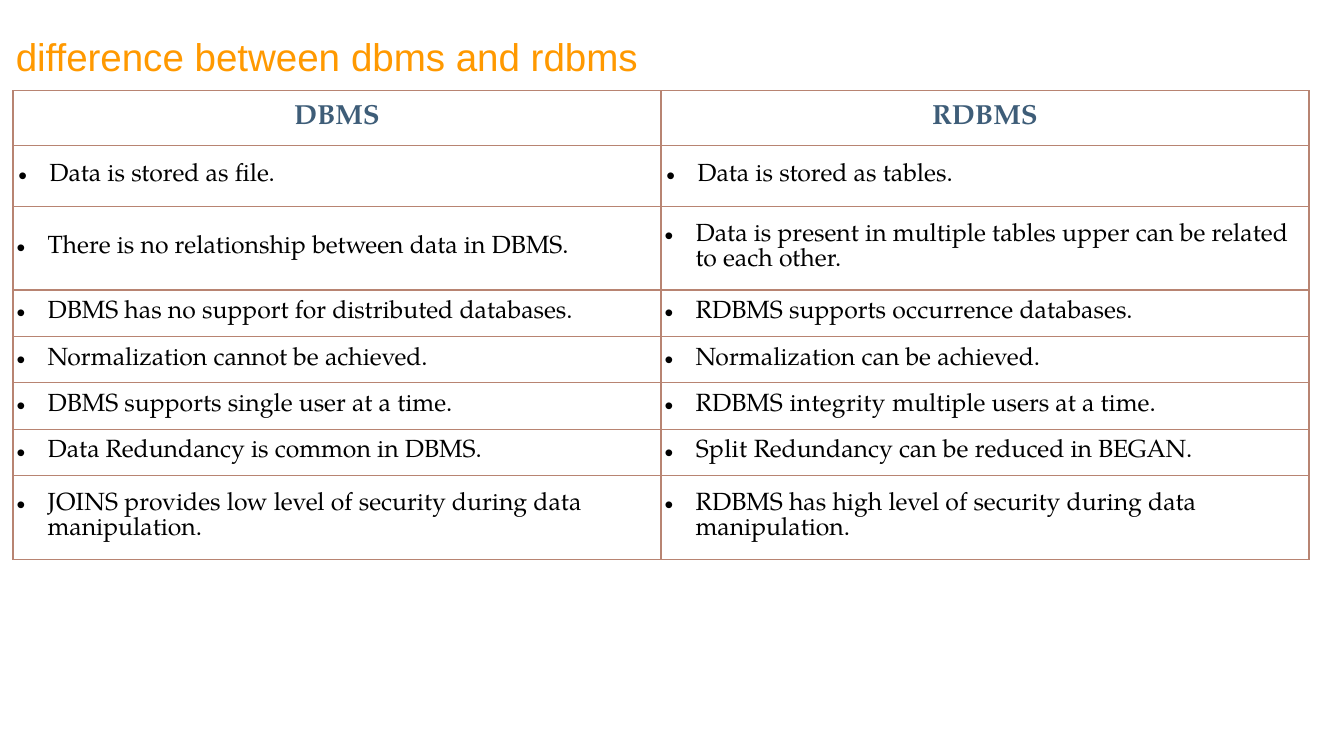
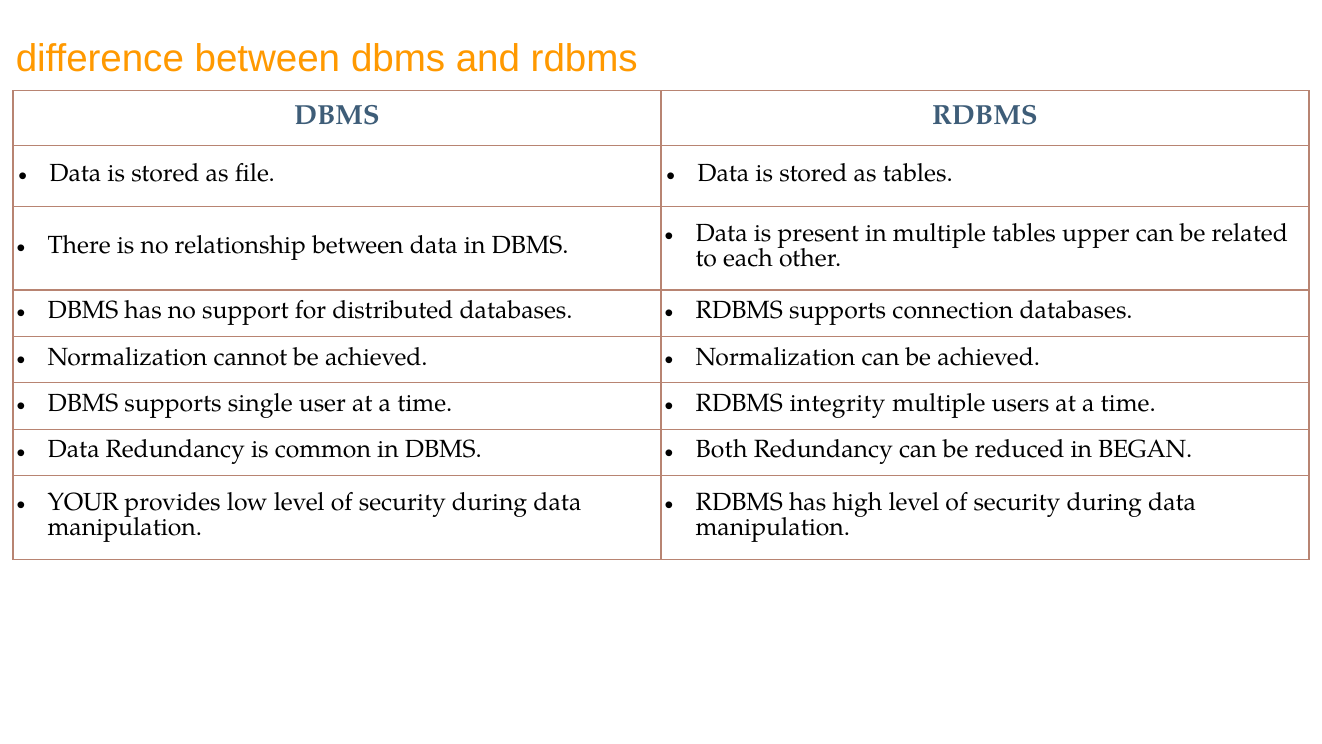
occurrence: occurrence -> connection (953, 310)
Split: Split -> Both (722, 450)
JOINS: JOINS -> YOUR (83, 502)
